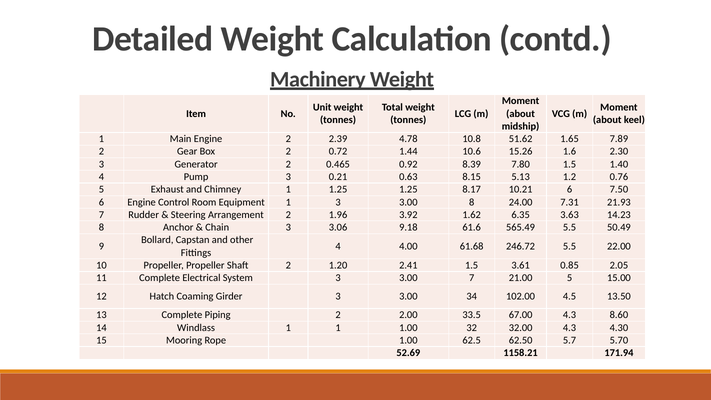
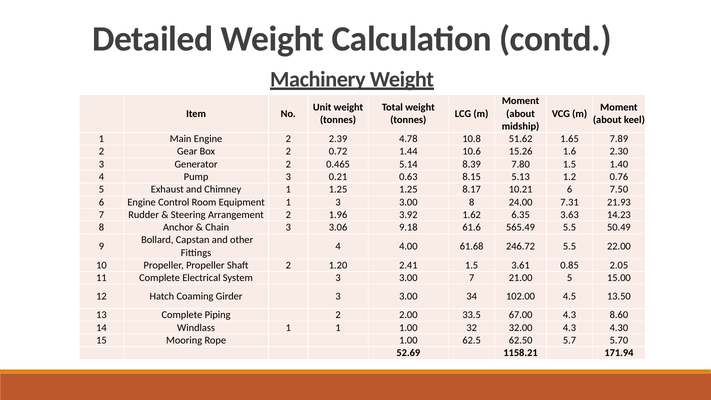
0.92: 0.92 -> 5.14 (408, 164)
